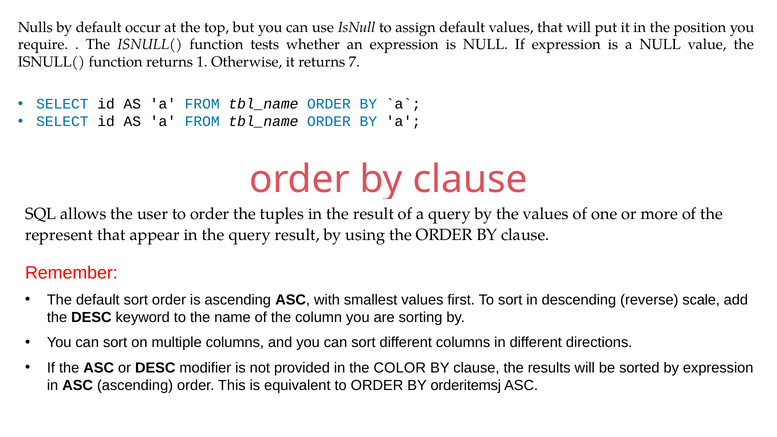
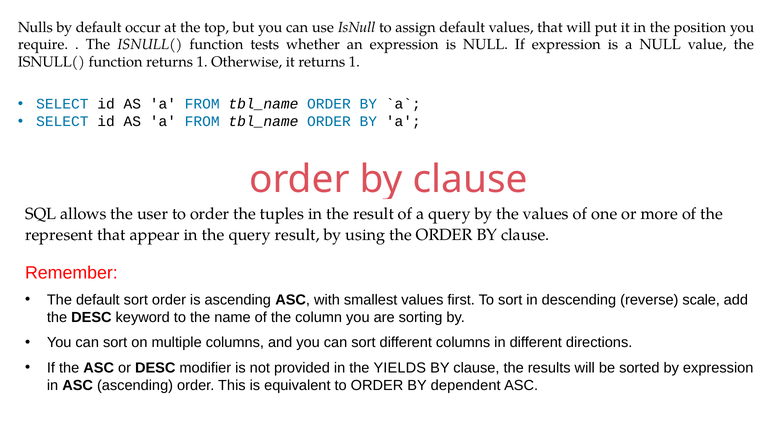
it returns 7: 7 -> 1 (354, 62)
COLOR: COLOR -> YIELDS (400, 368)
orderitemsj: orderitemsj -> dependent (466, 385)
